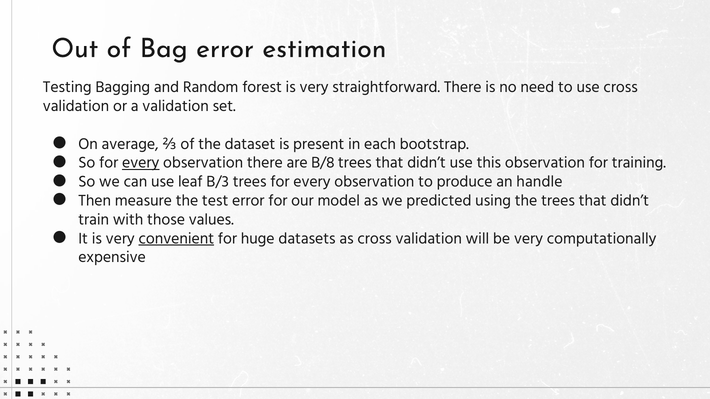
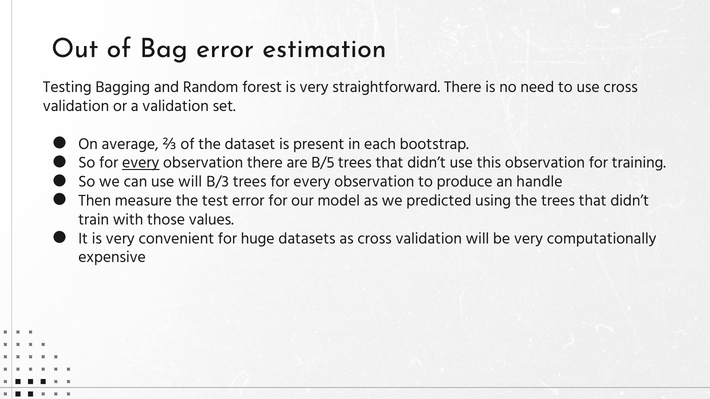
B/8: B/8 -> B/5 (323, 163)
use leaf: leaf -> will (190, 182)
convenient underline: present -> none (176, 239)
